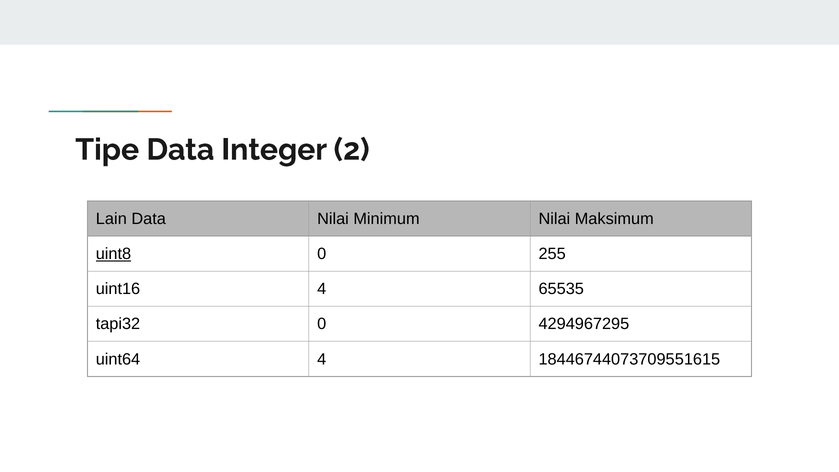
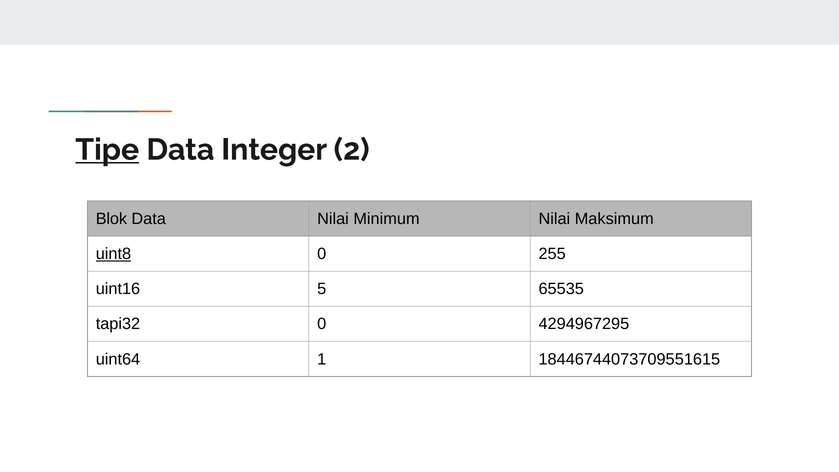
Tipe underline: none -> present (107, 150)
Lain: Lain -> Blok (111, 219)
uint16 4: 4 -> 5 (322, 289)
uint64 4: 4 -> 1 (322, 359)
